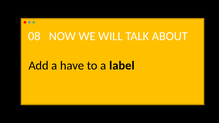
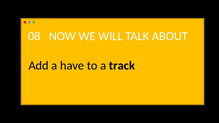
label: label -> track (122, 66)
